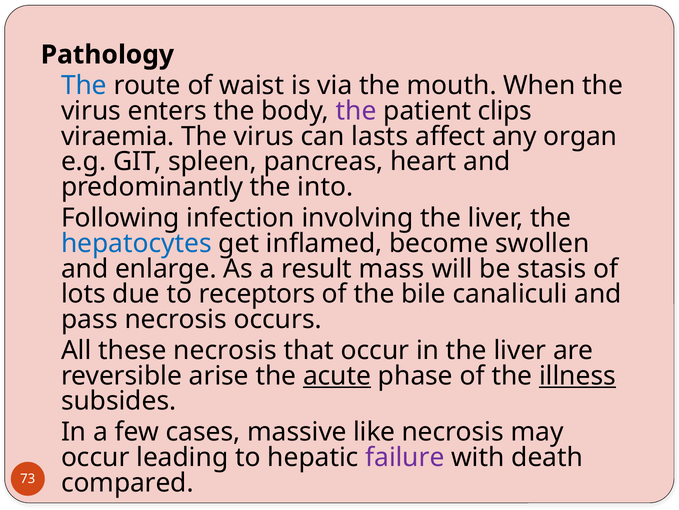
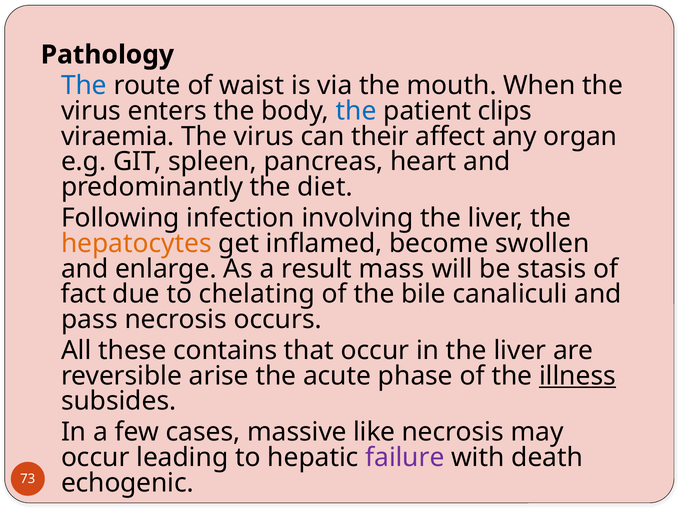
the colour: purple -> blue (356, 111)
lasts: lasts -> their (380, 136)
into: into -> diet (325, 187)
hepatocytes colour: blue -> orange (136, 243)
lots: lots -> fact (83, 294)
receptors: receptors -> chelating (257, 294)
these necrosis: necrosis -> contains (225, 350)
acute underline: present -> none (337, 375)
compared: compared -> echogenic (127, 482)
